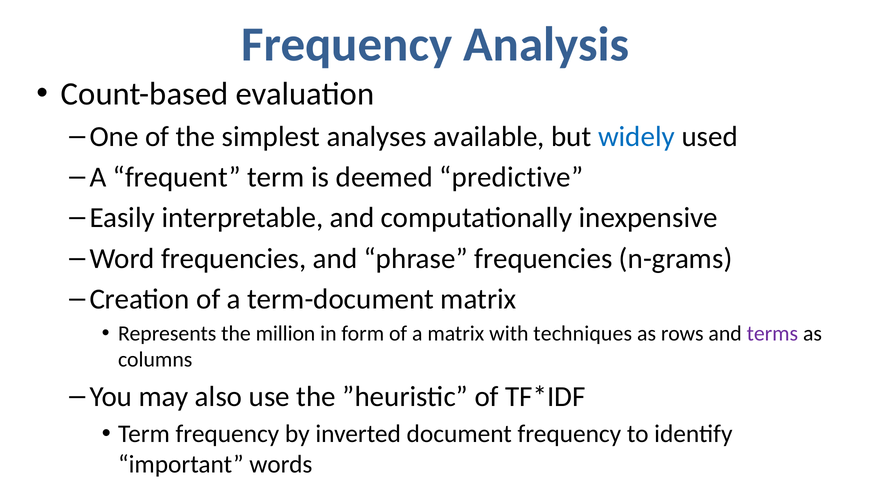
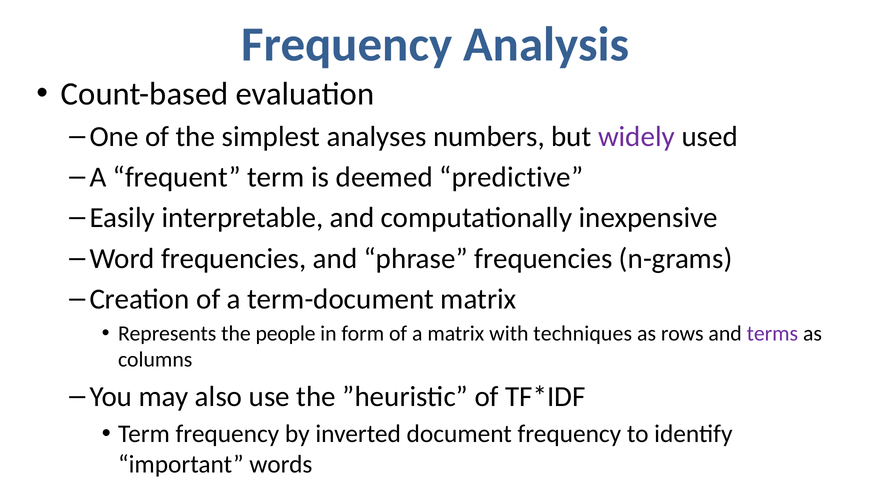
available: available -> numbers (489, 137)
widely colour: blue -> purple (637, 137)
million: million -> people (286, 334)
